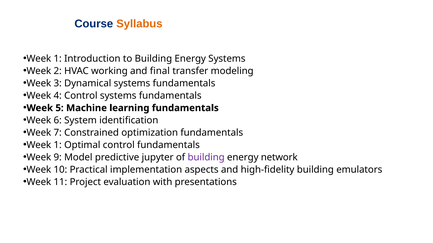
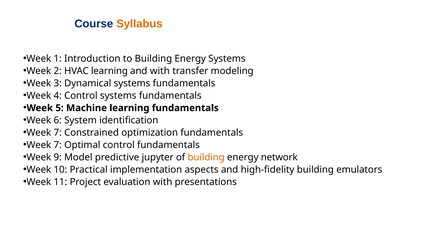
HVAC working: working -> learning (109, 71)
and final: final -> with (160, 71)
1: 1 -> 7 (58, 145)
building colour: purple -> orange (206, 158)
